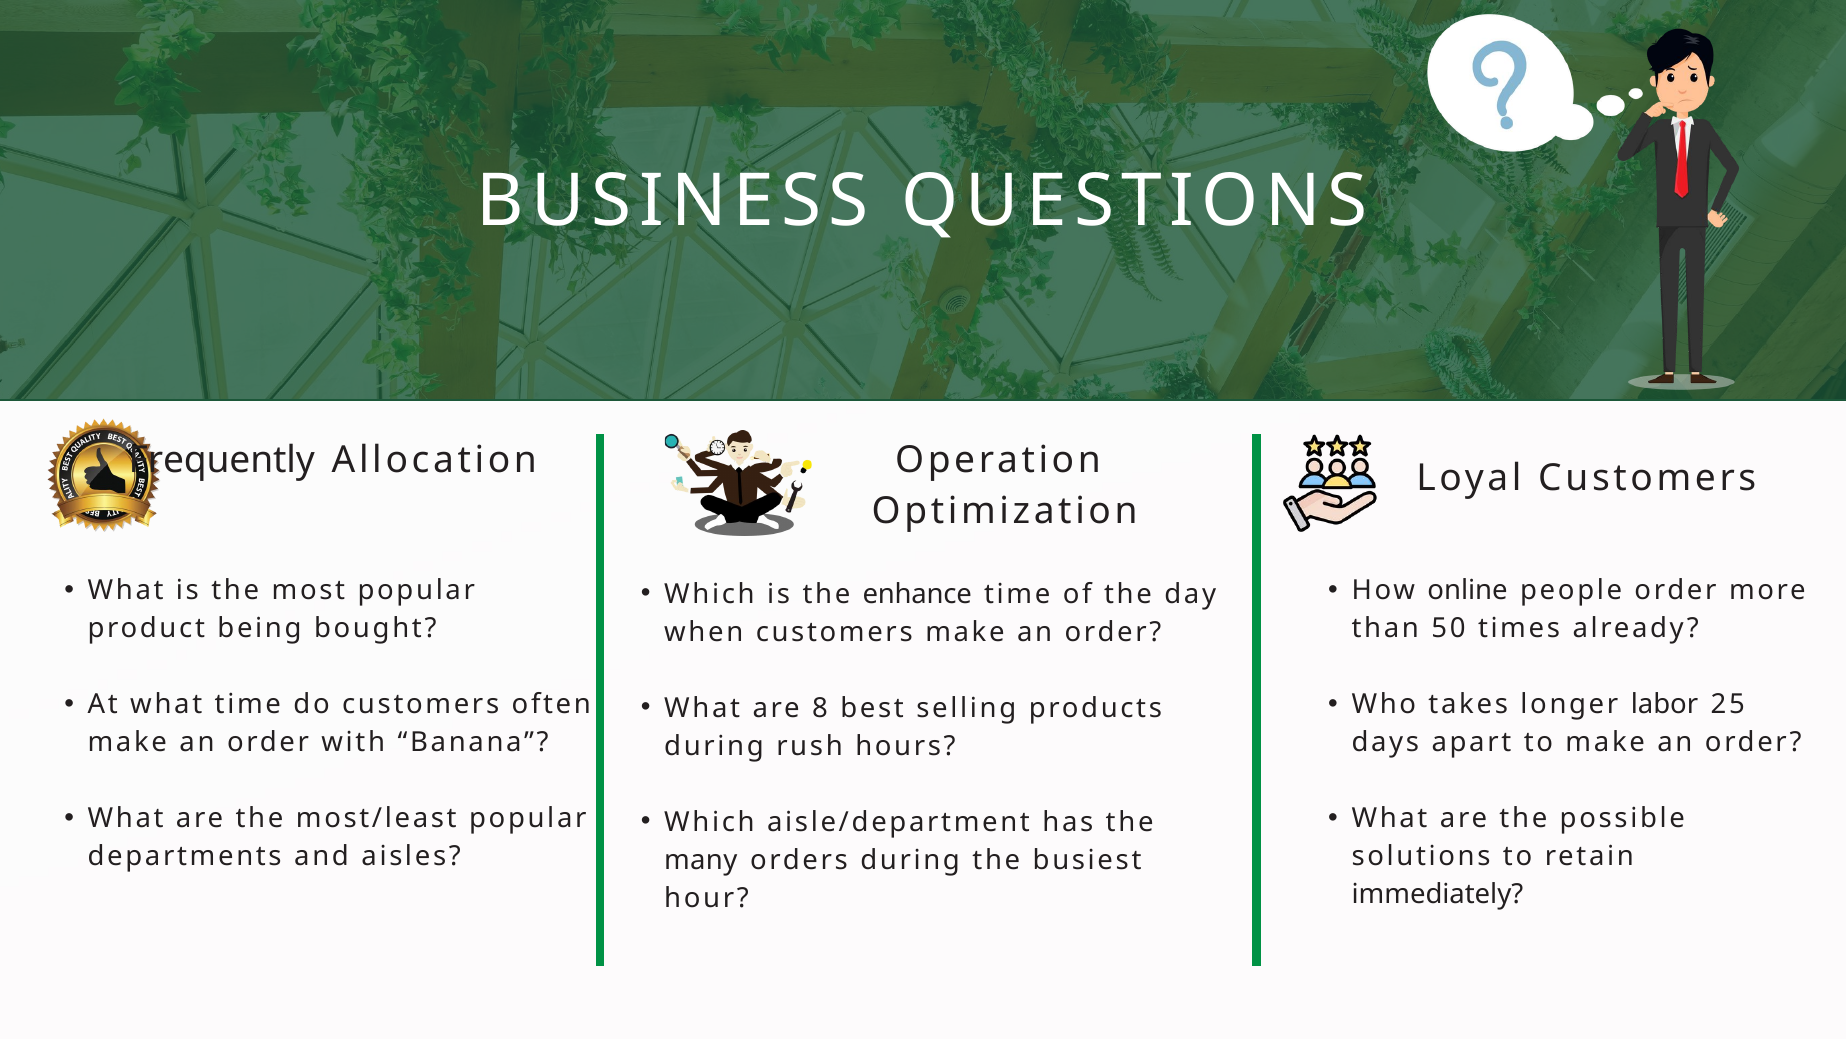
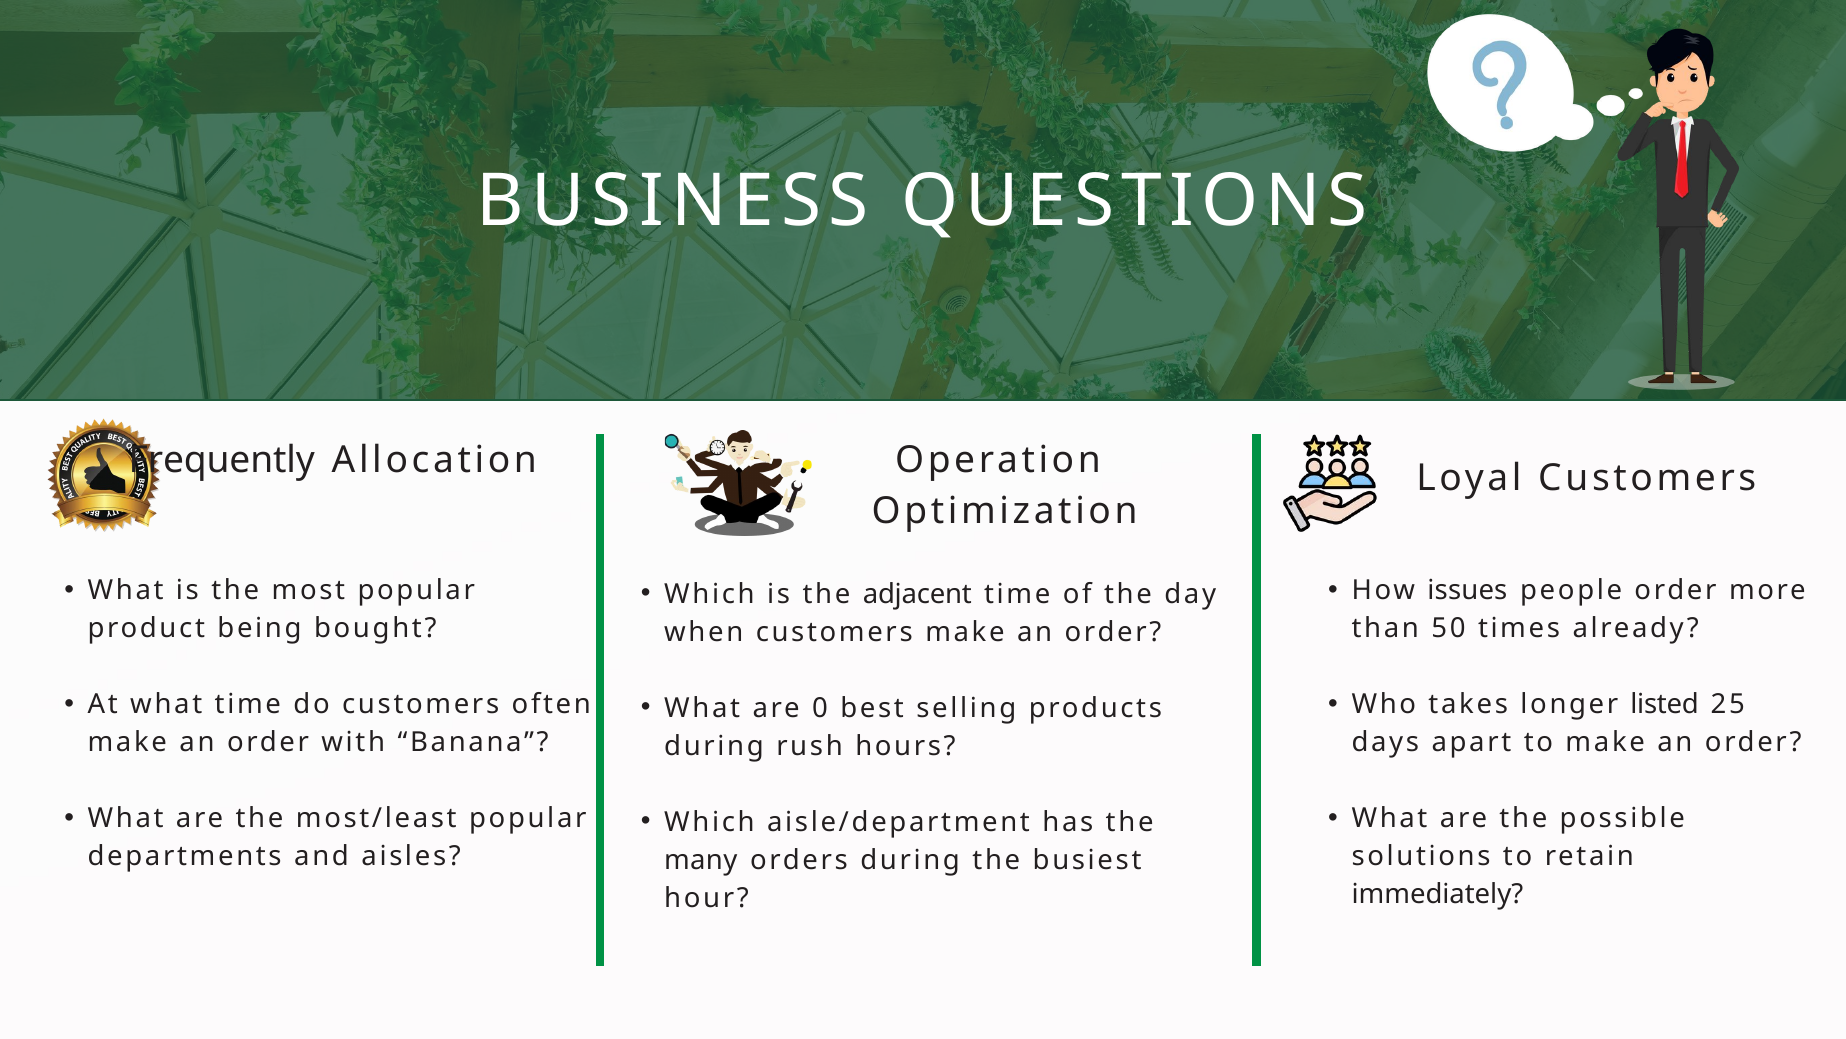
online: online -> issues (1467, 590)
enhance: enhance -> adjacent (917, 594)
labor: labor -> listed (1665, 704)
8: 8 -> 0 (820, 708)
